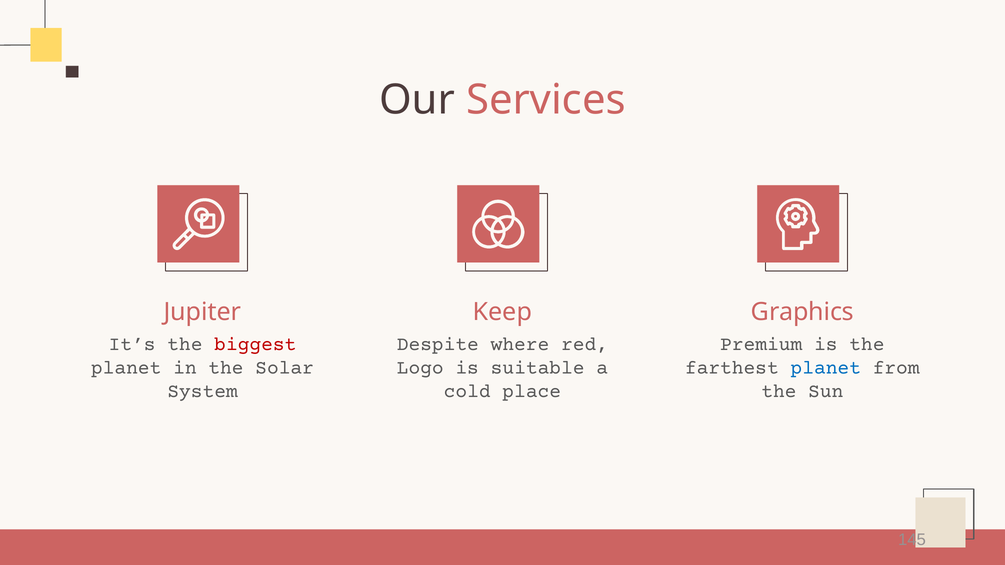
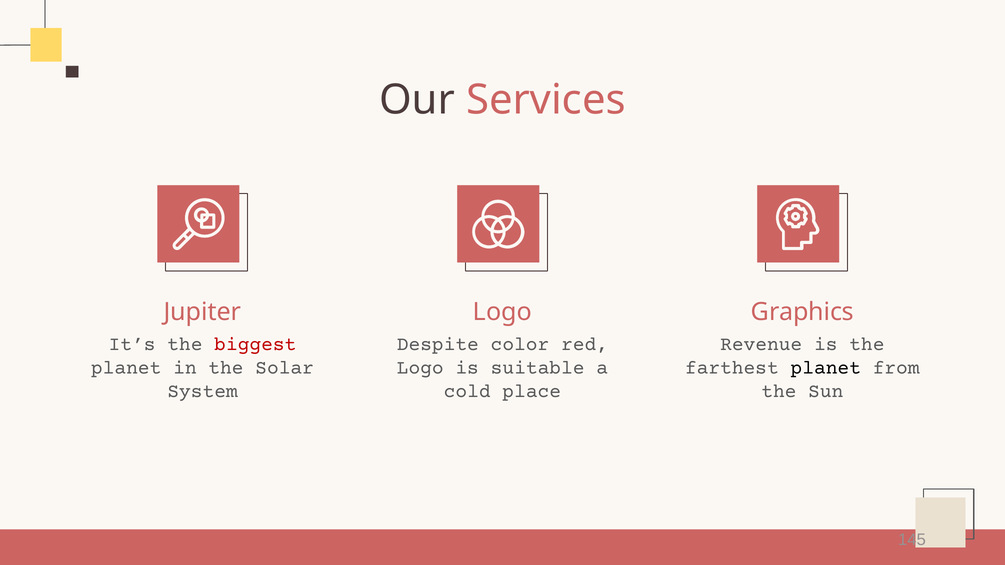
Keep: Keep -> Logo (502, 312)
where: where -> color (520, 344)
Premium: Premium -> Revenue (761, 344)
planet colour: blue -> black (826, 367)
